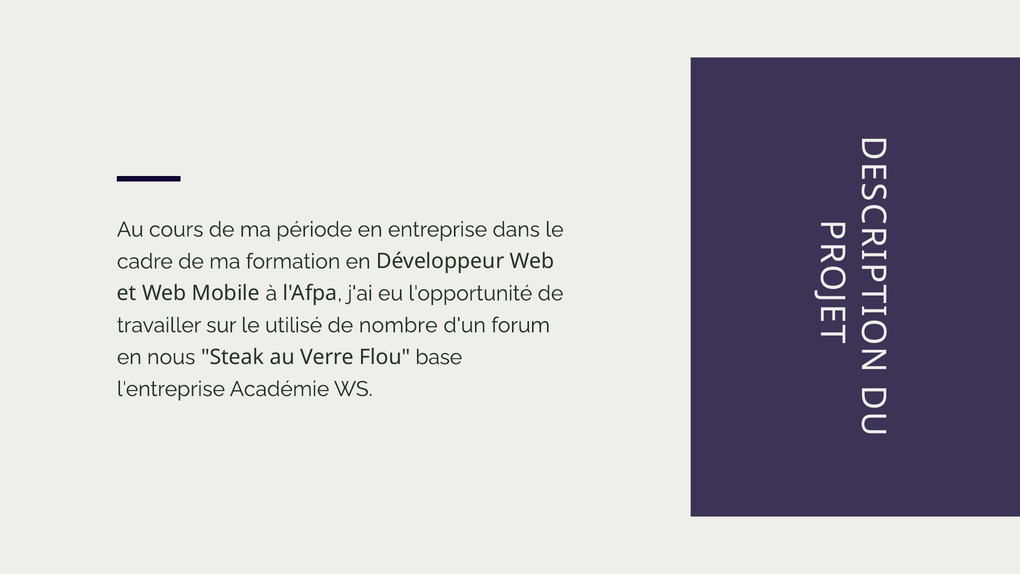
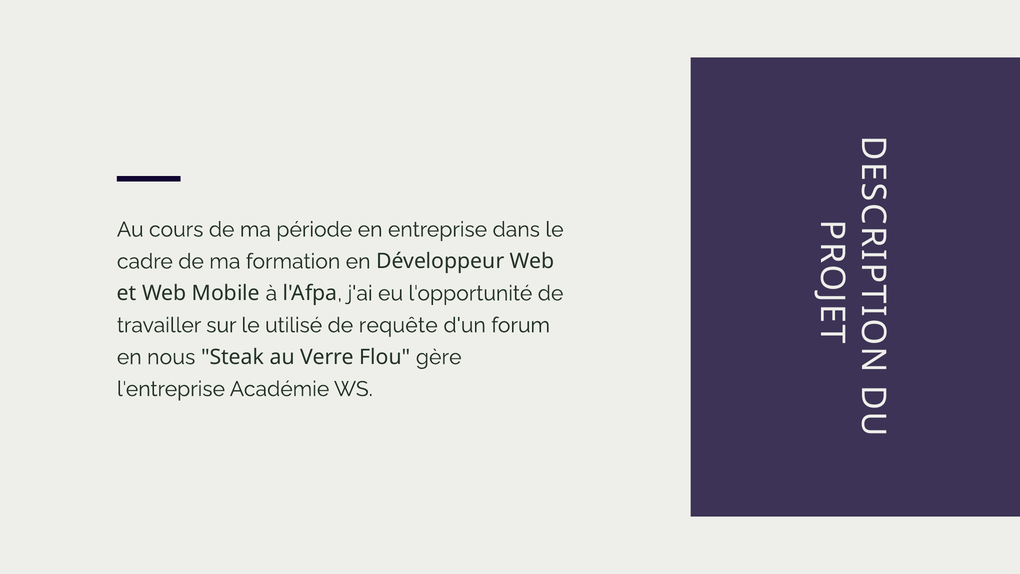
nombre: nombre -> requête (398, 325)
base: base -> gère (439, 357)
